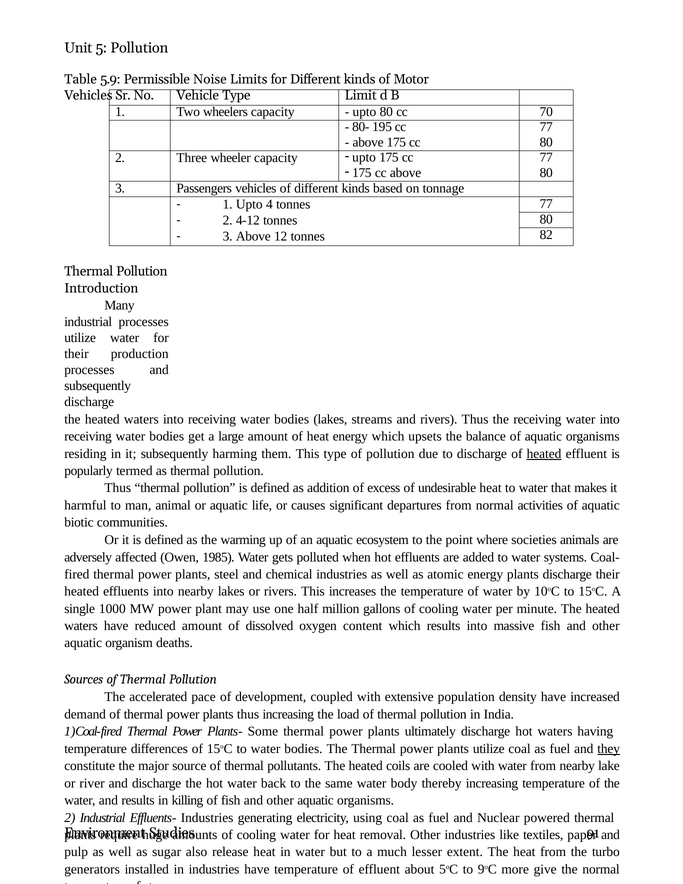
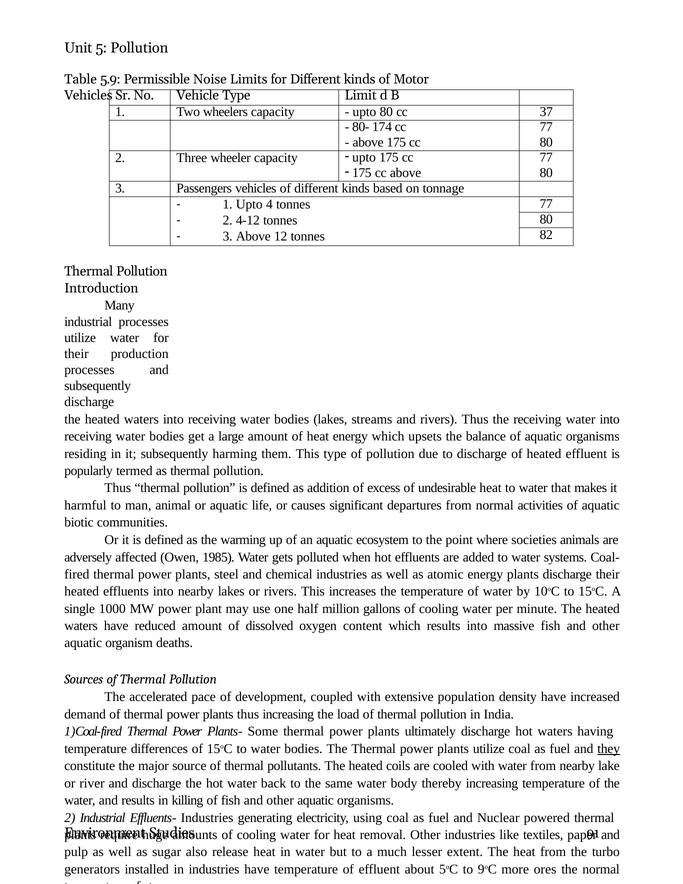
70: 70 -> 37 (546, 112)
195: 195 -> 174 (382, 127)
heated underline: present -> none (544, 454)
give: give -> ores (545, 869)
